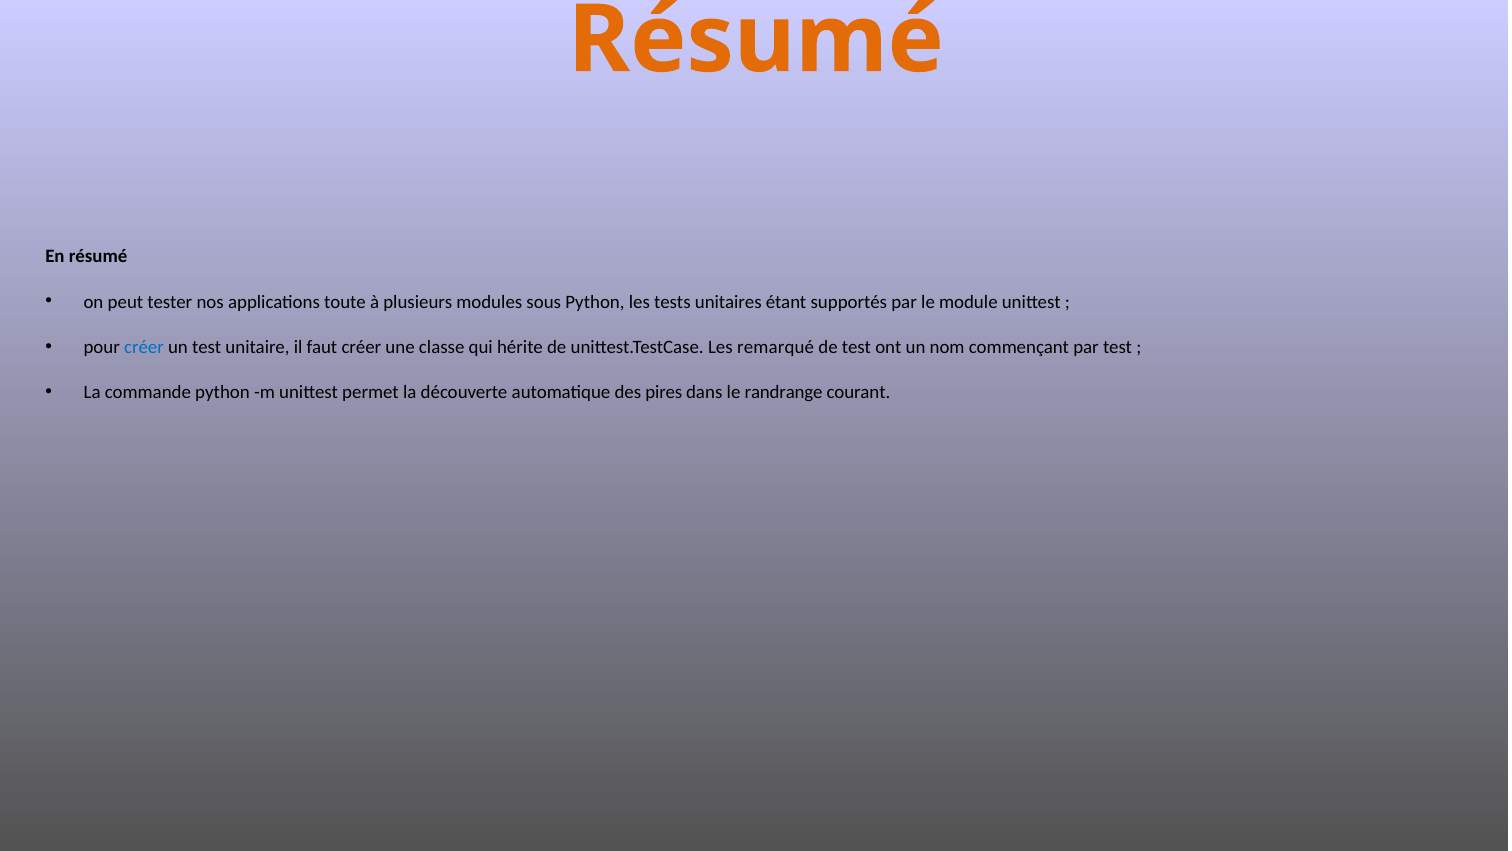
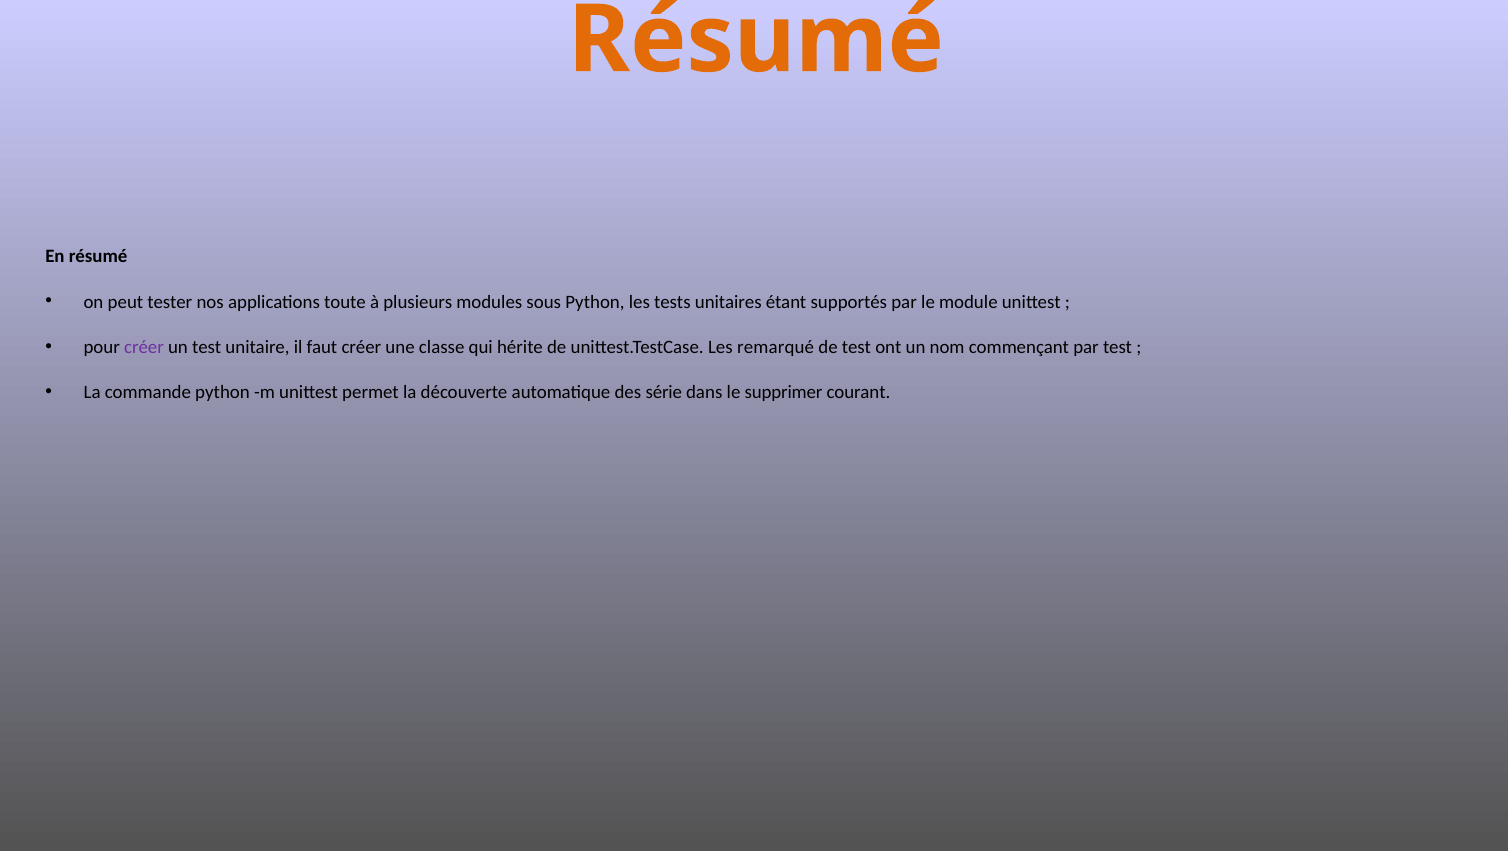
créer colour: blue -> purple (144, 347)
pires: pires -> série (664, 392)
randrange: randrange -> supprimer (784, 392)
